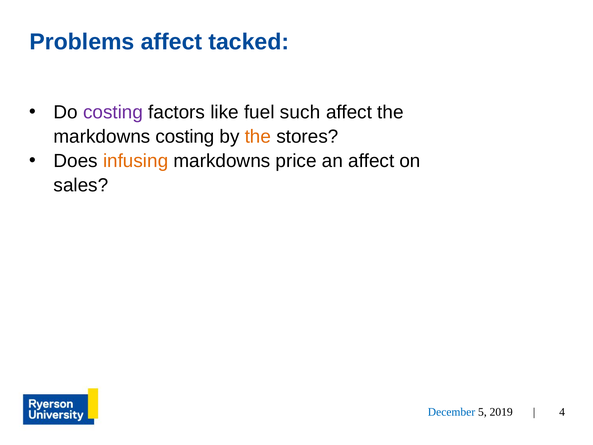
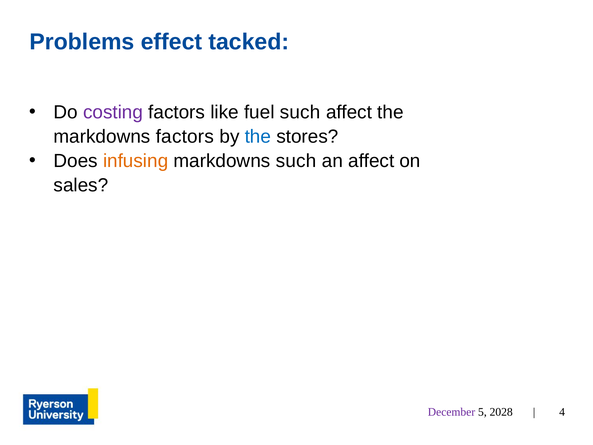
Problems affect: affect -> effect (172, 42)
markdowns costing: costing -> factors (185, 136)
the colour: orange -> blue (258, 136)
markdowns price: price -> such (296, 161)
December colour: blue -> purple (452, 412)
2019: 2019 -> 2028 (501, 412)
